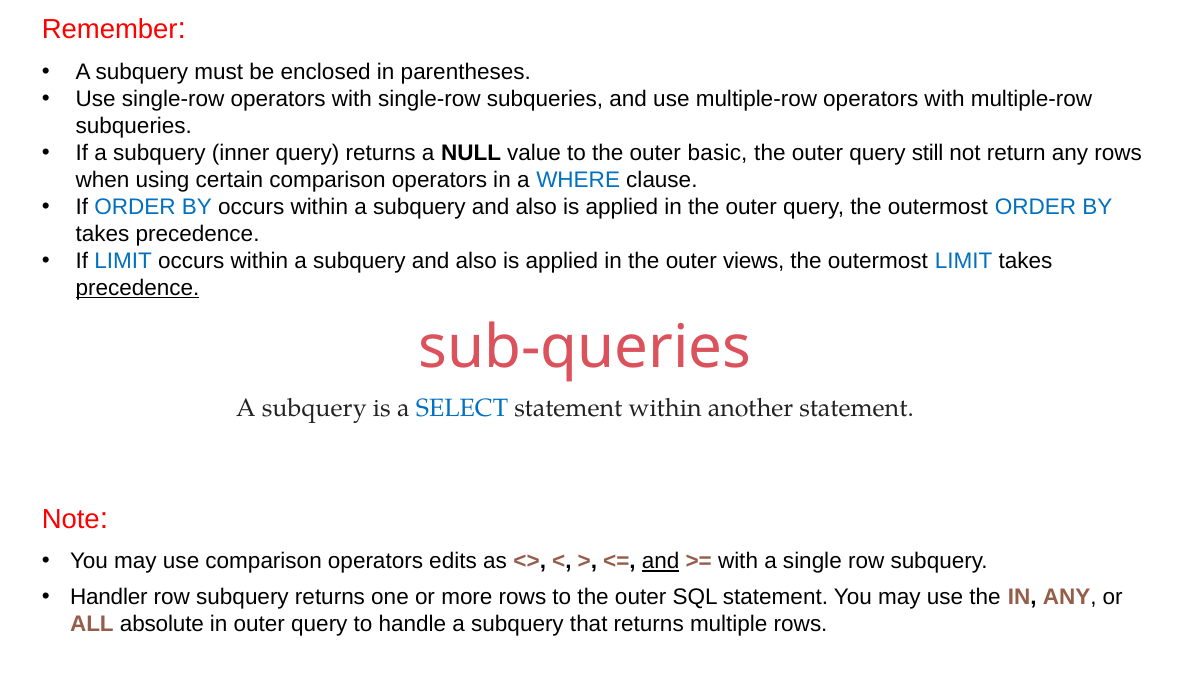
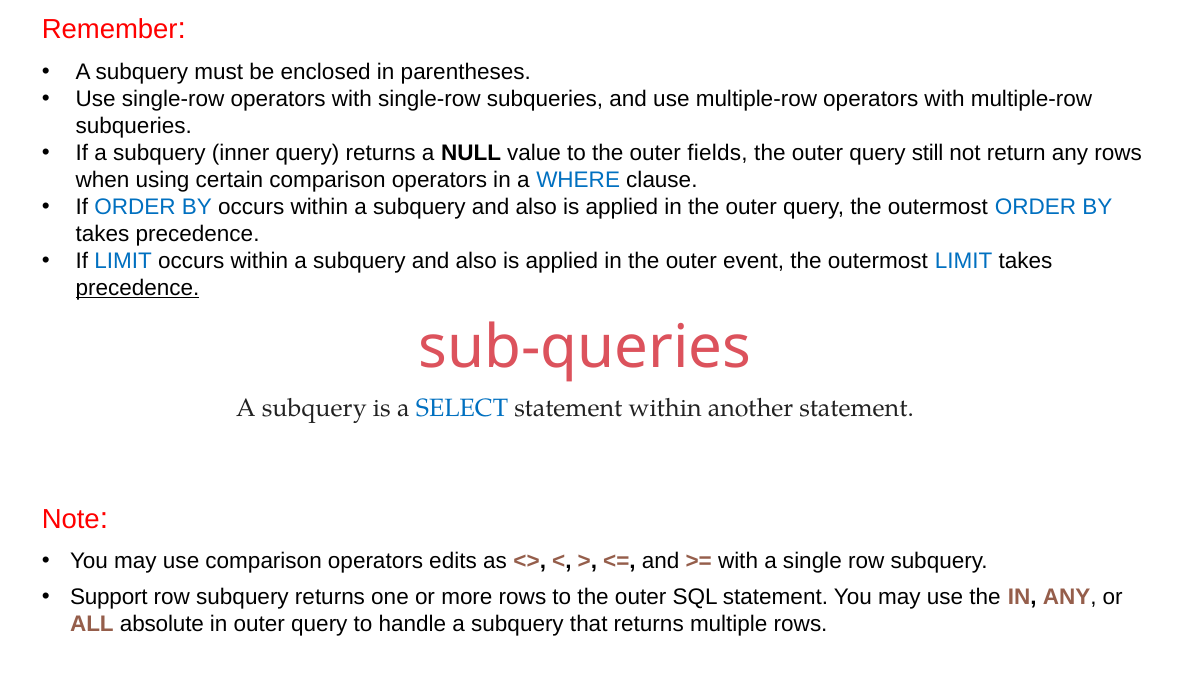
basic: basic -> fields (718, 153)
views: views -> event (754, 261)
and underline: present -> none (661, 562)
Handler: Handler -> Support (109, 598)
